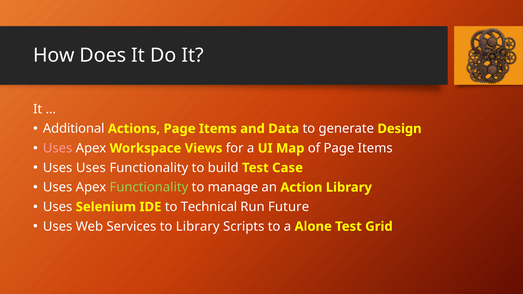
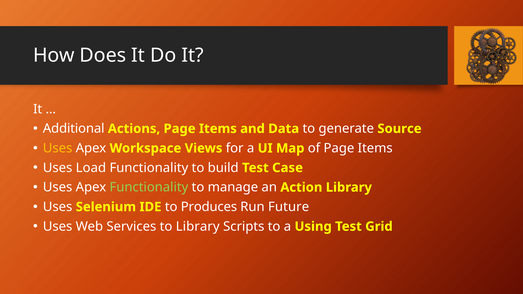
Design: Design -> Source (399, 129)
Uses colour: pink -> yellow (58, 148)
Uses Uses: Uses -> Load (91, 168)
Technical: Technical -> Produces (209, 207)
Alone: Alone -> Using (313, 227)
